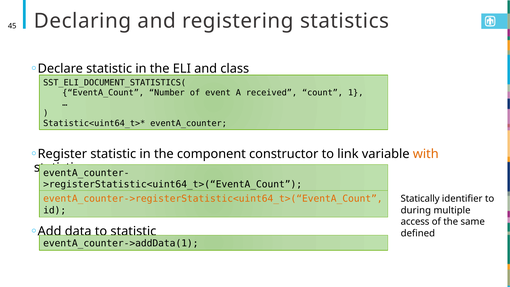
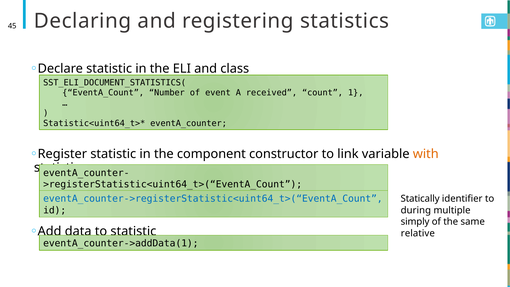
eventA_counter->registerStatistic<uint64_t>(“EventA_Count colour: orange -> blue (213, 199)
access: access -> simply (415, 222)
defined: defined -> relative (418, 233)
